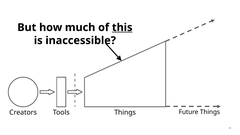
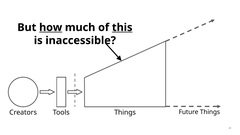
how underline: none -> present (51, 27)
